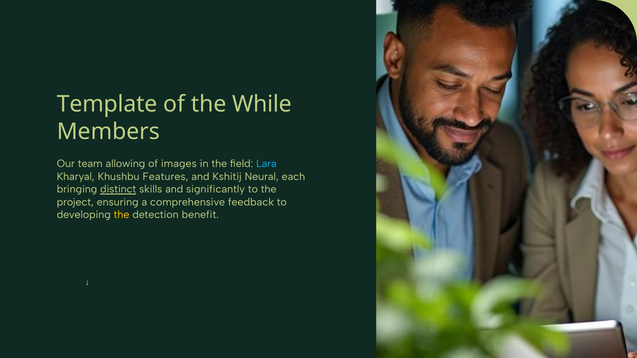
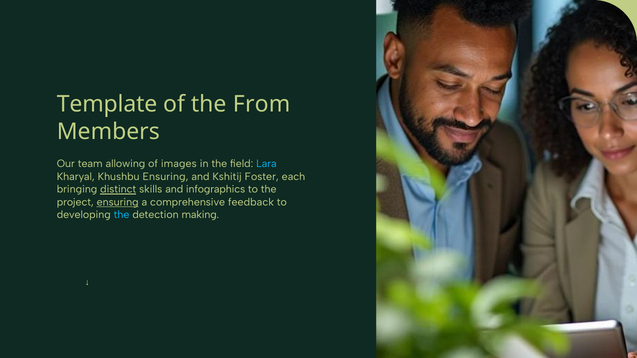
While: While -> From (262, 104)
Khushbu Features: Features -> Ensuring (165, 177)
Neural: Neural -> Foster (262, 177)
significantly: significantly -> infographics (216, 190)
ensuring underline: none -> present (118, 202)
the colour: yellow -> light blue (122, 215)
benefit: benefit -> making (200, 215)
